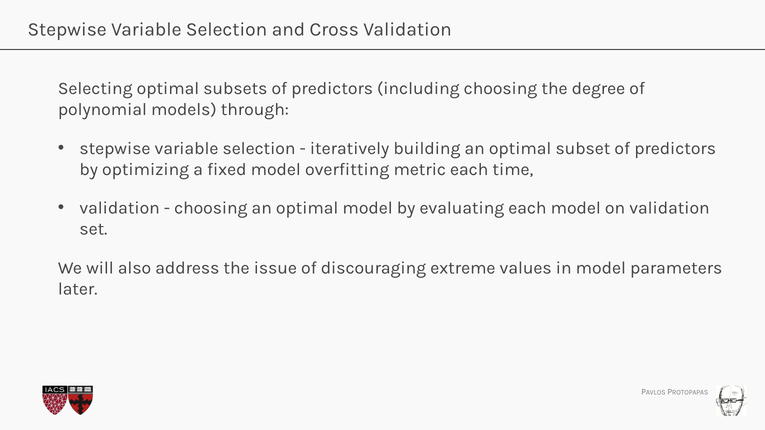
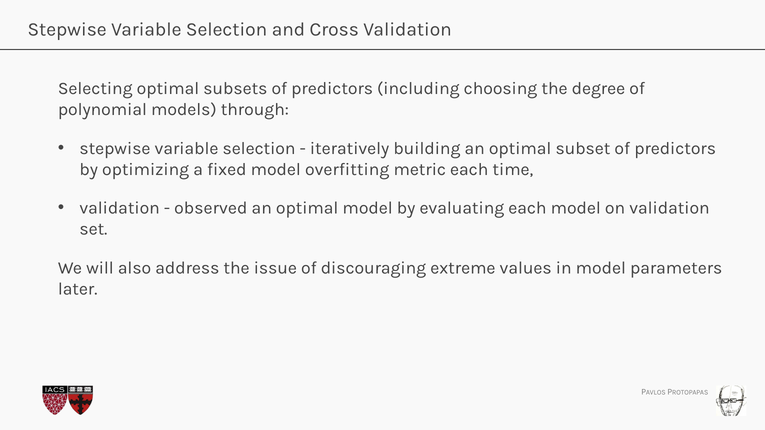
choosing: choosing -> observed (211, 208)
